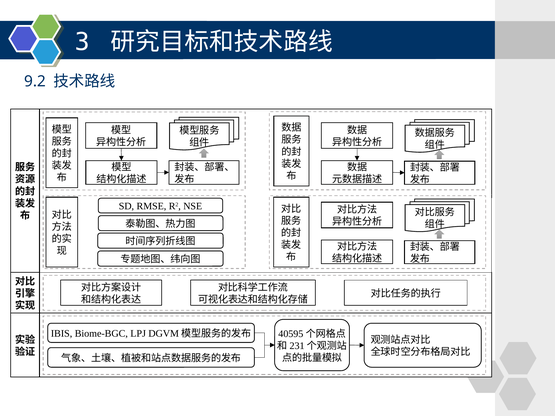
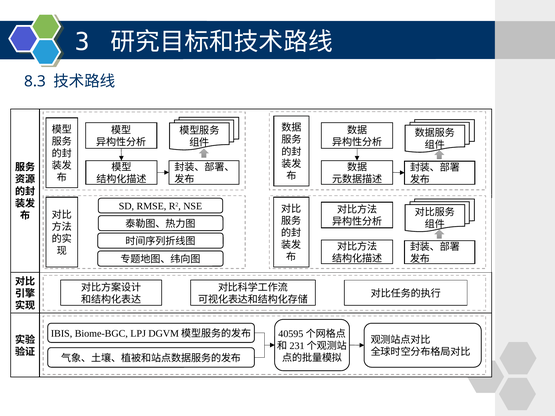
9.2: 9.2 -> 8.3 (35, 82)
